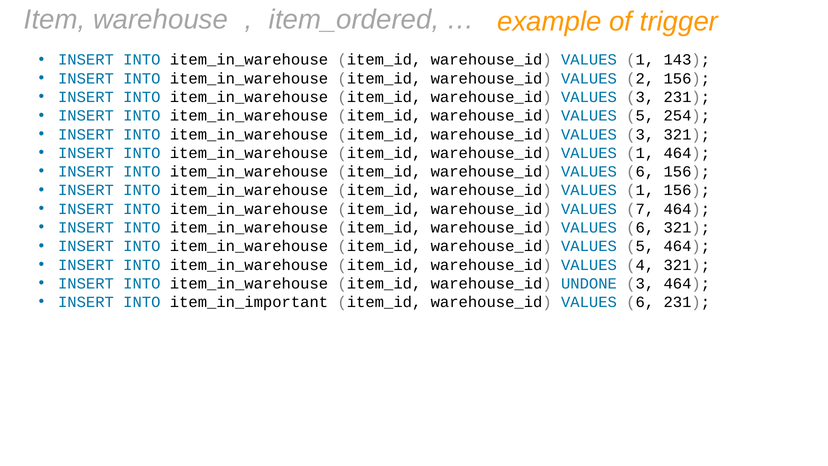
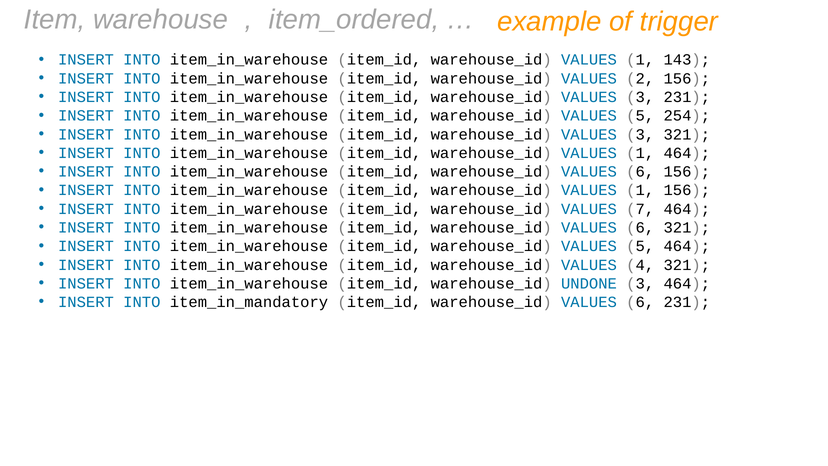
item_in_important: item_in_important -> item_in_mandatory (249, 302)
